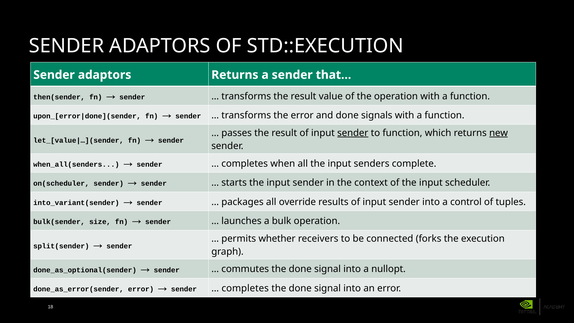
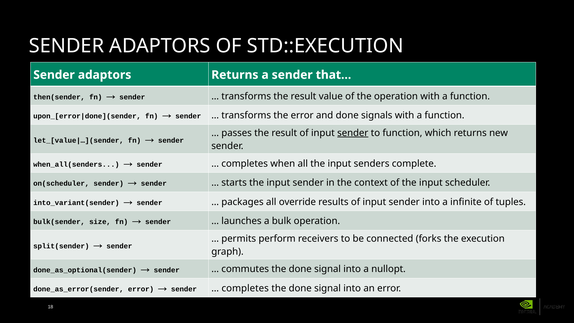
new underline: present -> none (499, 133)
control: control -> infinite (466, 202)
whether: whether -> perform (277, 238)
